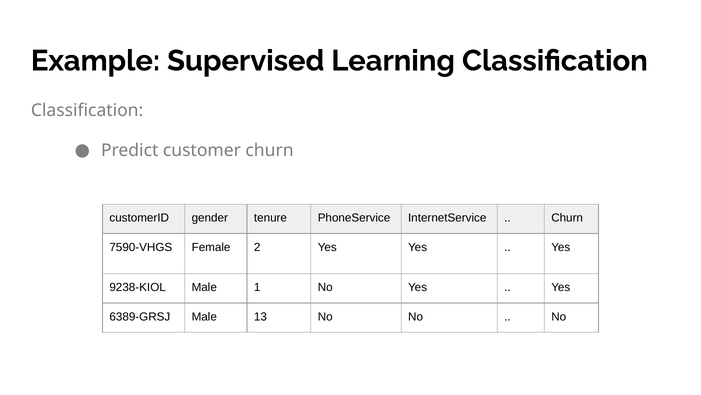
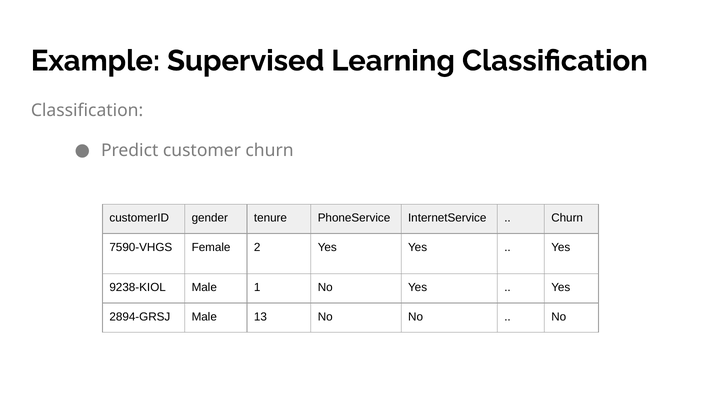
6389-GRSJ: 6389-GRSJ -> 2894-GRSJ (140, 316)
